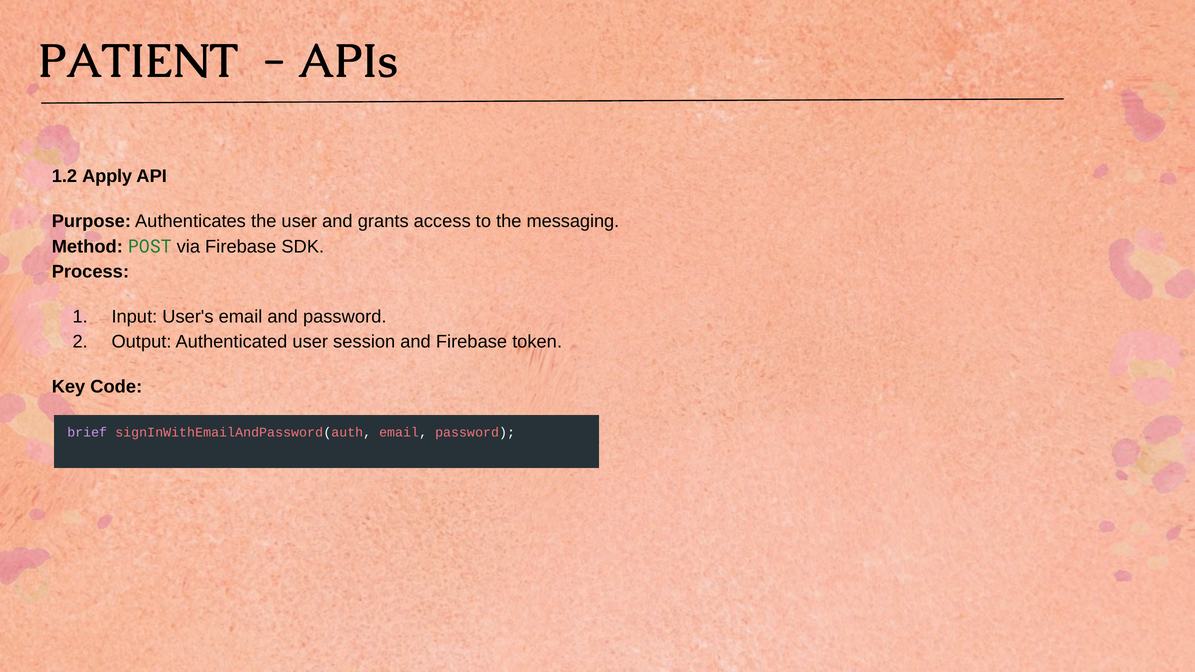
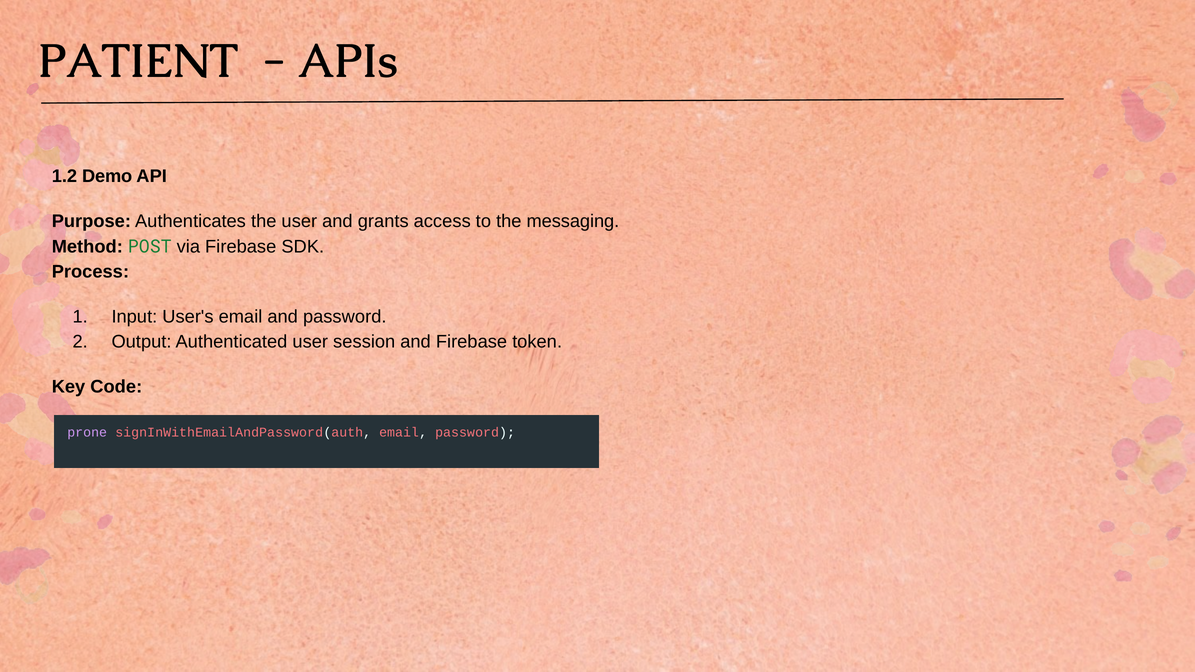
Apply: Apply -> Demo (107, 176)
brief: brief -> prone (87, 433)
